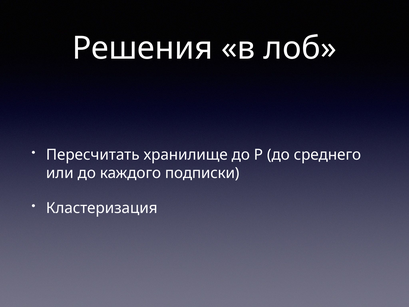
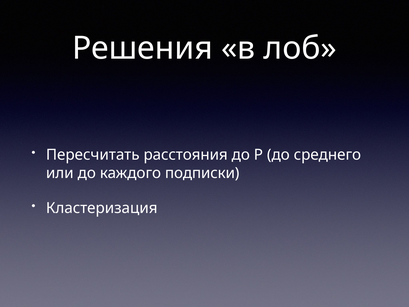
хранилище: хранилище -> расстояния (186, 155)
